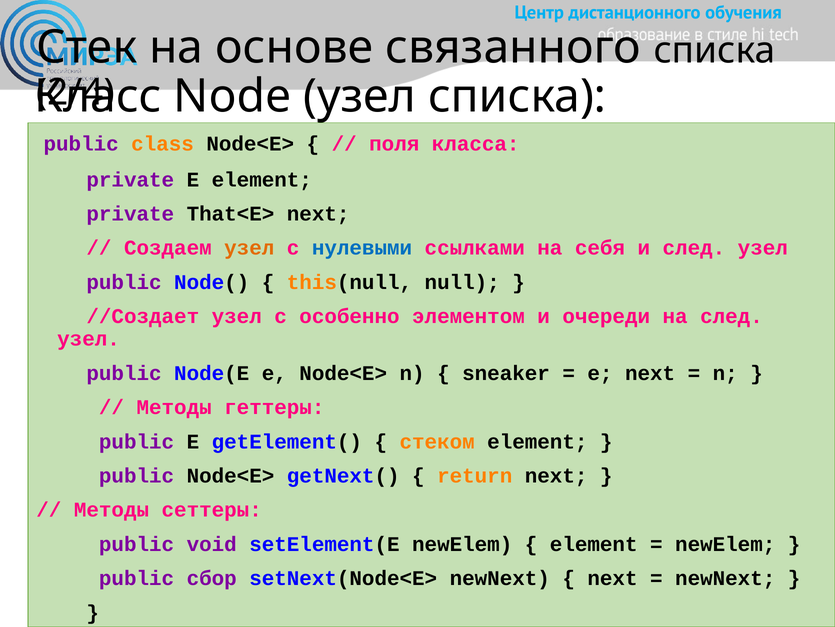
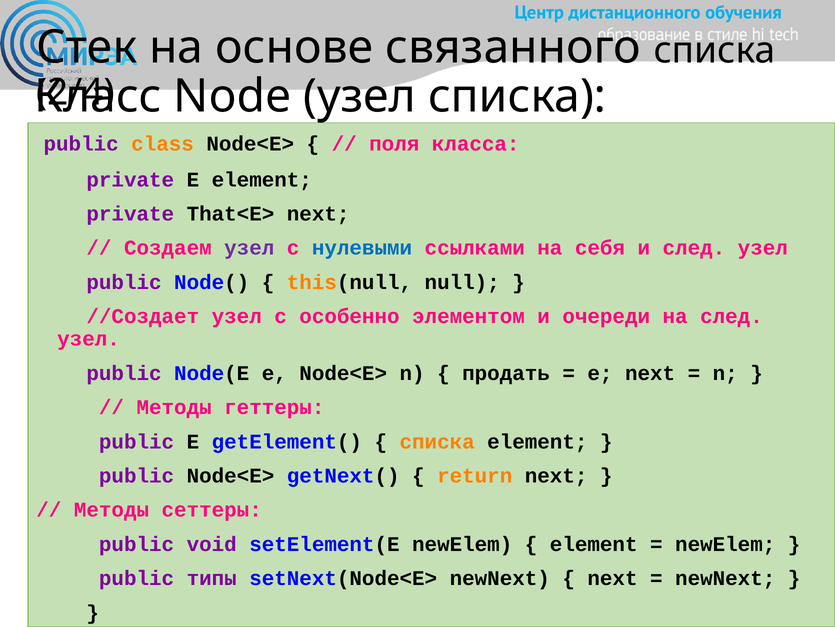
узел colour: orange -> purple (249, 248)
sneaker: sneaker -> продать (506, 373)
стеком: стеком -> списка (437, 441)
сбор: сбор -> типы (212, 578)
